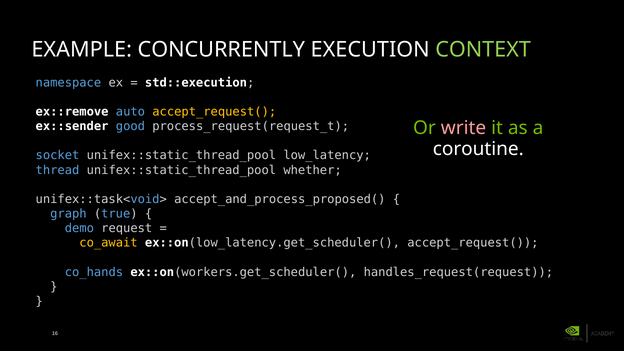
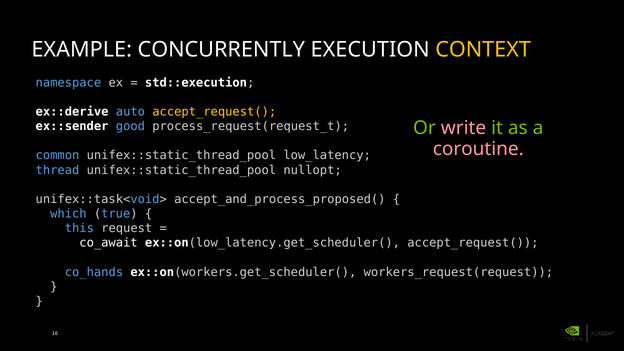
CONTEXT colour: light green -> yellow (483, 50)
ex::remove: ex::remove -> ex::derive (72, 112)
coroutine colour: white -> pink (478, 149)
socket: socket -> common (57, 155)
whether: whether -> nullopt (313, 170)
graph: graph -> which (68, 214)
demo: demo -> this (79, 228)
co_await colour: yellow -> white (109, 243)
handles_request(request: handles_request(request -> workers_request(request (458, 272)
